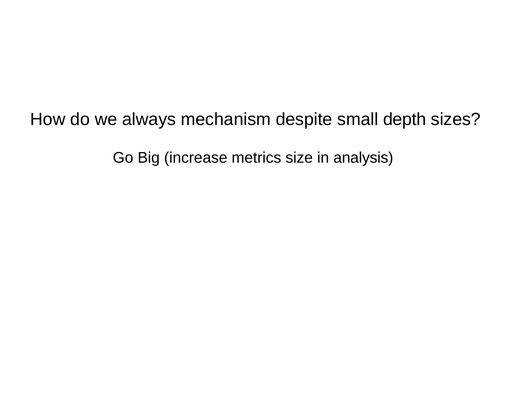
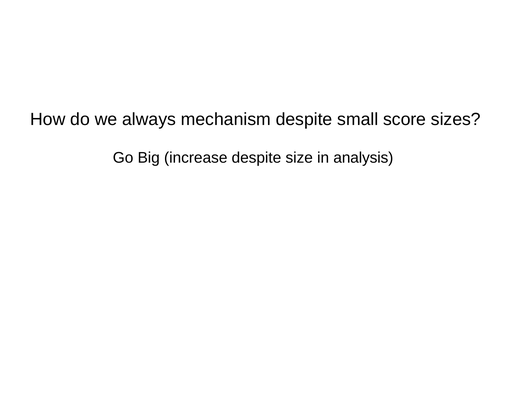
depth: depth -> score (405, 119)
increase metrics: metrics -> despite (256, 158)
